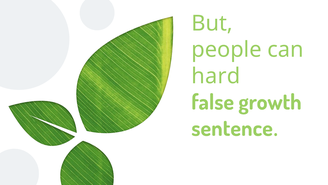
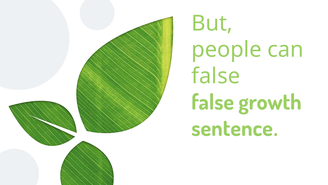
hard: hard -> false (216, 76)
